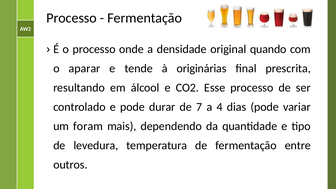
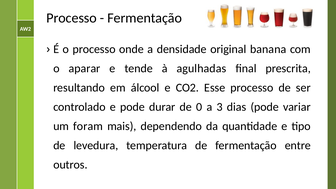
quando: quando -> banana (268, 49)
originárias: originárias -> agulhadas (201, 68)
7: 7 -> 0 (199, 107)
4: 4 -> 3 (220, 107)
